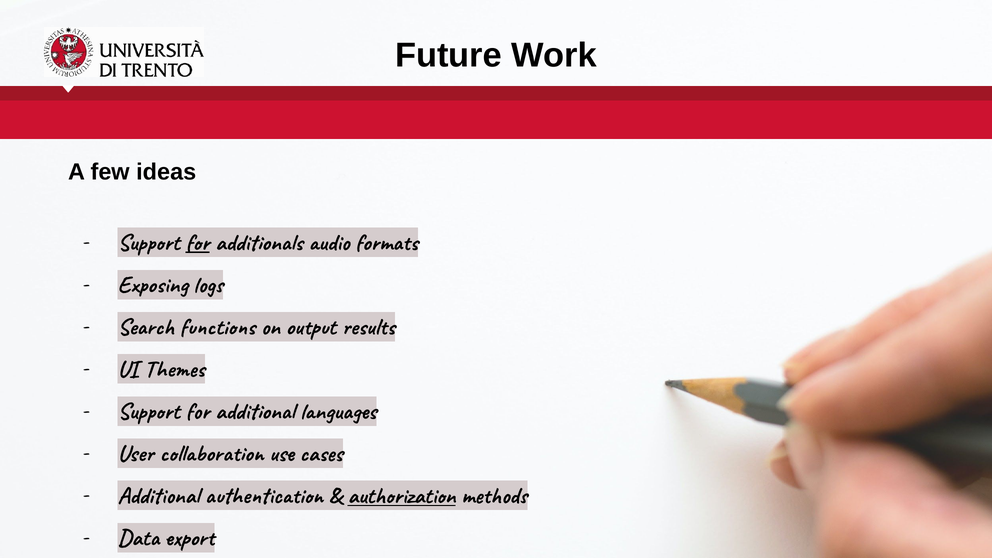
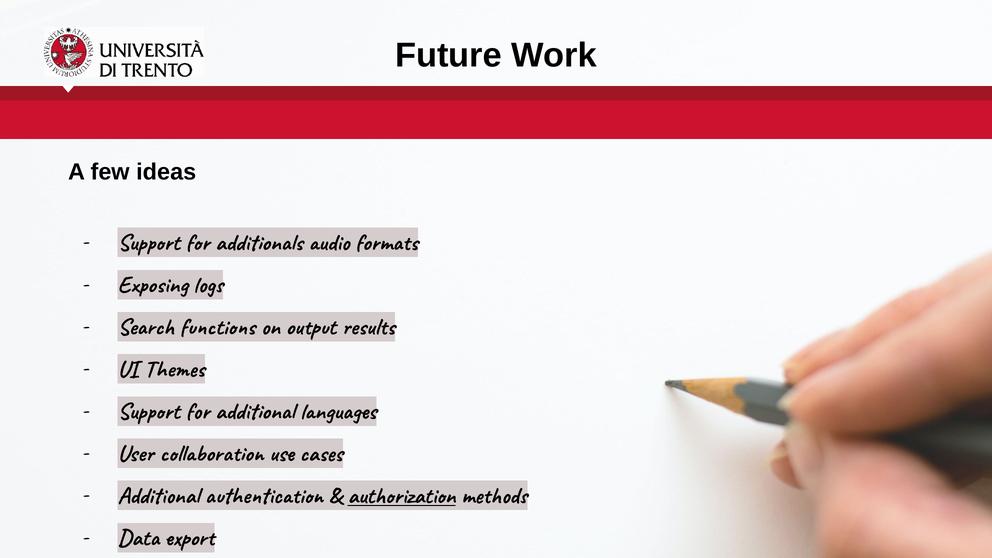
for underline: present -> none (198, 242)
